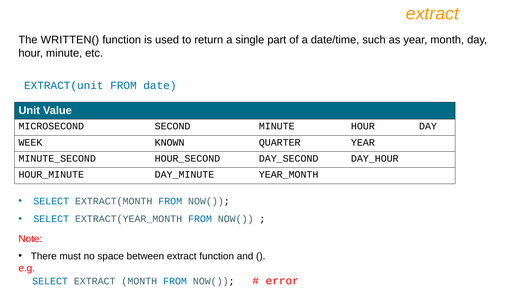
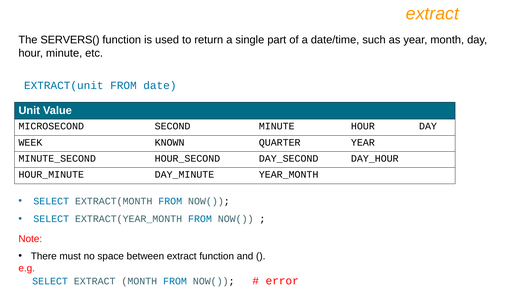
WRITTEN(: WRITTEN( -> SERVERS( (70, 40)
